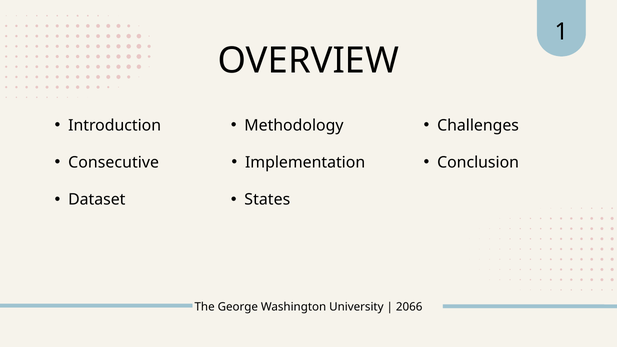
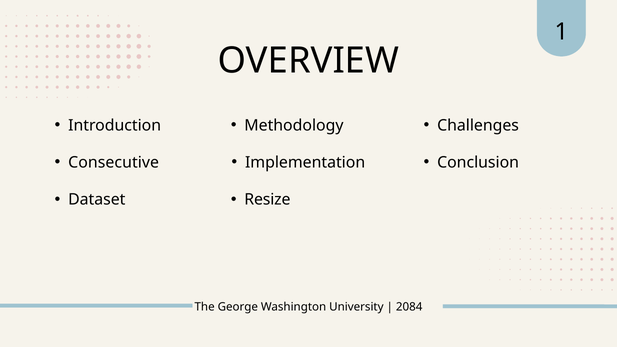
States: States -> Resize (267, 200)
2066: 2066 -> 2084 (409, 307)
